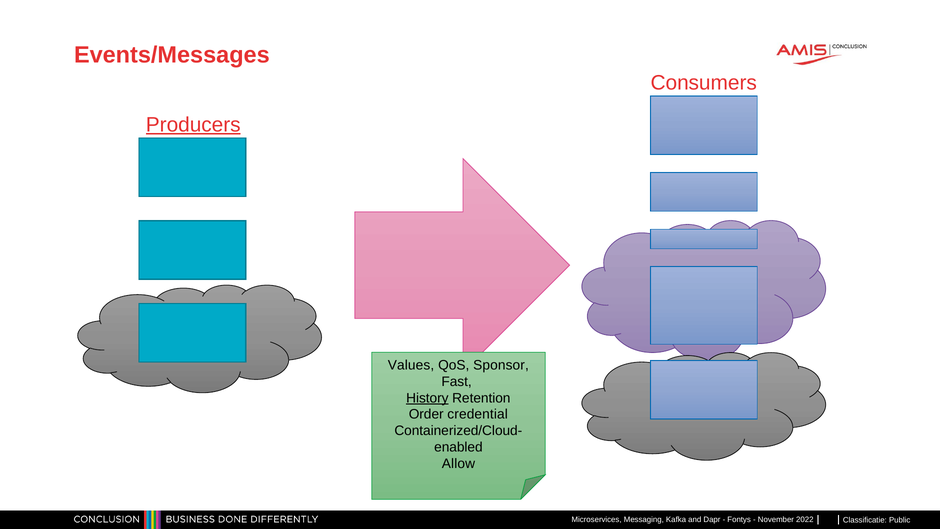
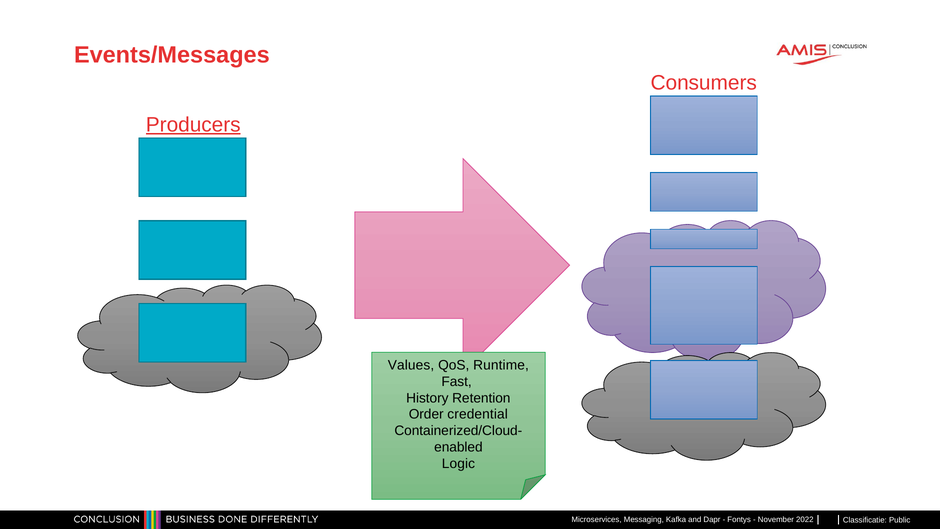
Sponsor: Sponsor -> Runtime (501, 365)
History underline: present -> none (427, 398)
Allow: Allow -> Logic (458, 464)
